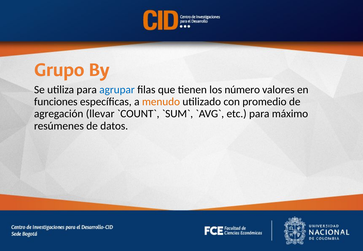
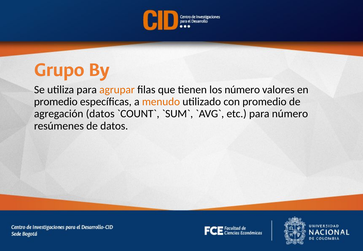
agrupar colour: blue -> orange (117, 90)
funciones: funciones -> promedio (56, 102)
agregación llevar: llevar -> datos (100, 114)
para máximo: máximo -> número (290, 114)
